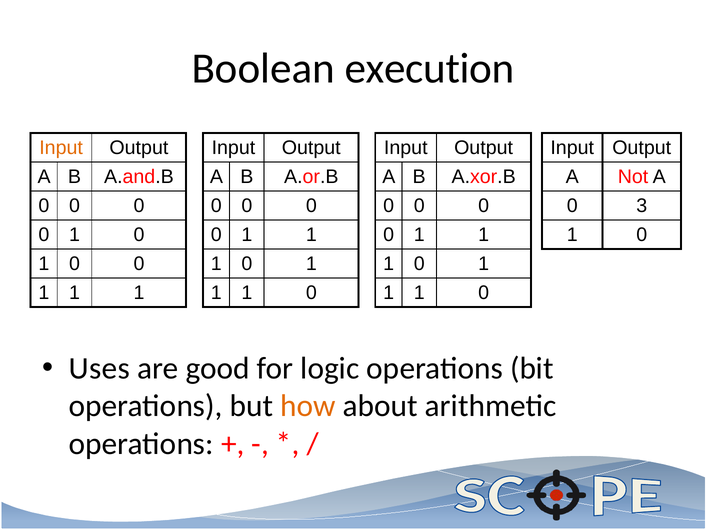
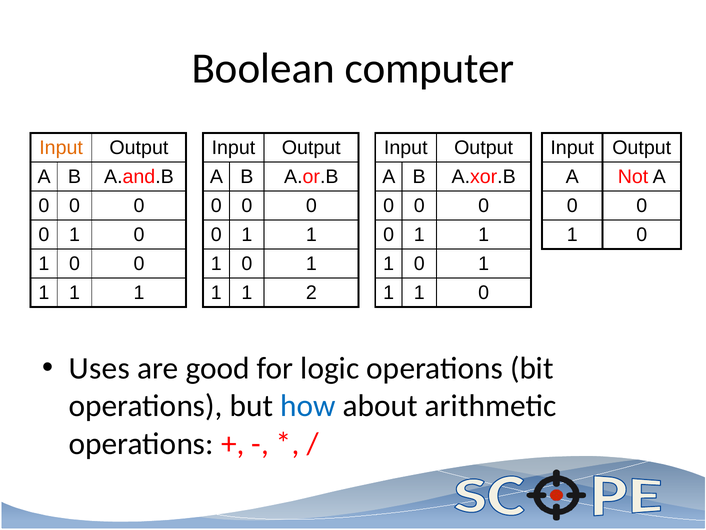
execution: execution -> computer (430, 68)
3: 3 -> 0 (642, 206)
0: 0 -> 2 (311, 293)
how colour: orange -> blue (308, 406)
